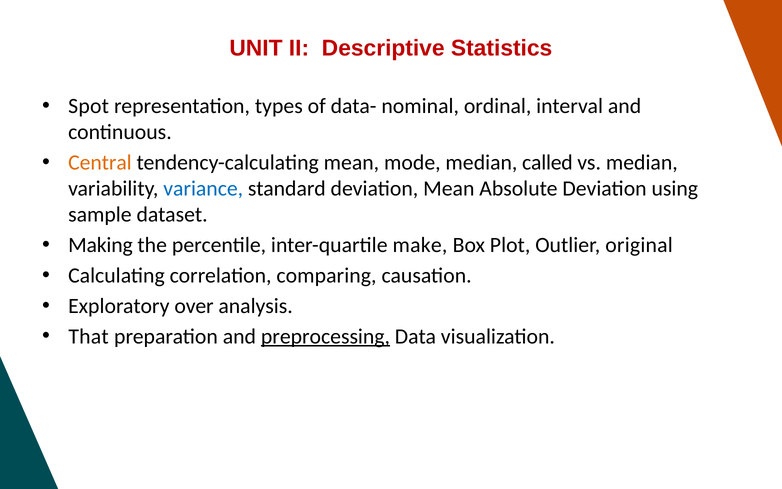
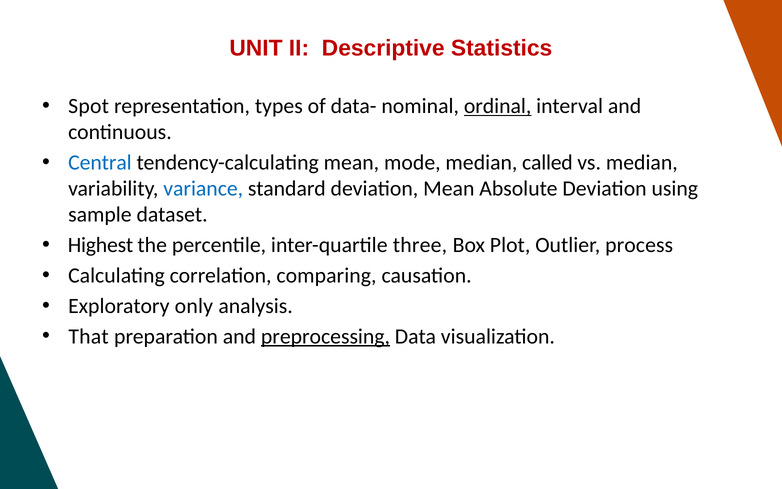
ordinal underline: none -> present (498, 106)
Central colour: orange -> blue (100, 163)
Making: Making -> Highest (100, 245)
make: make -> three (420, 245)
original: original -> process (639, 245)
over: over -> only (194, 306)
